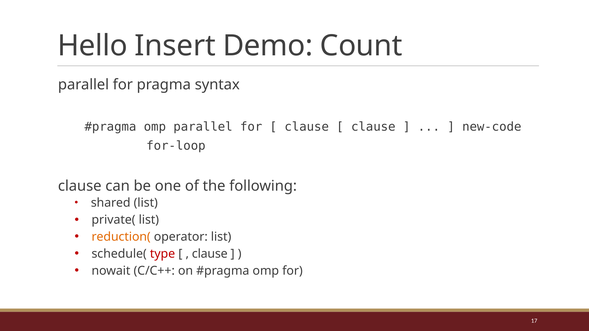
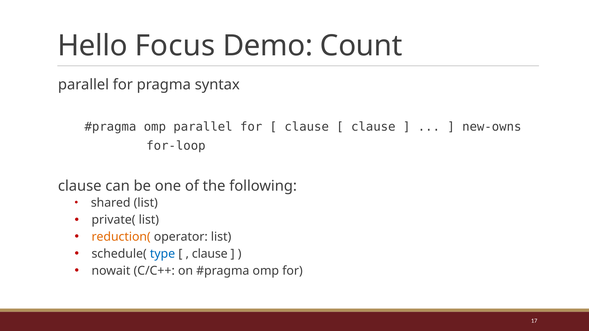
Insert: Insert -> Focus (175, 46)
new-code: new-code -> new-owns (492, 127)
type colour: red -> blue (163, 254)
